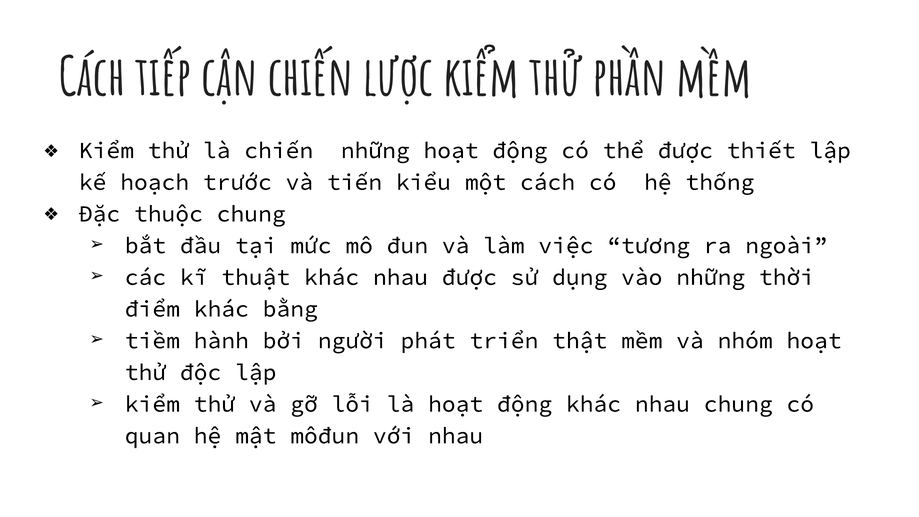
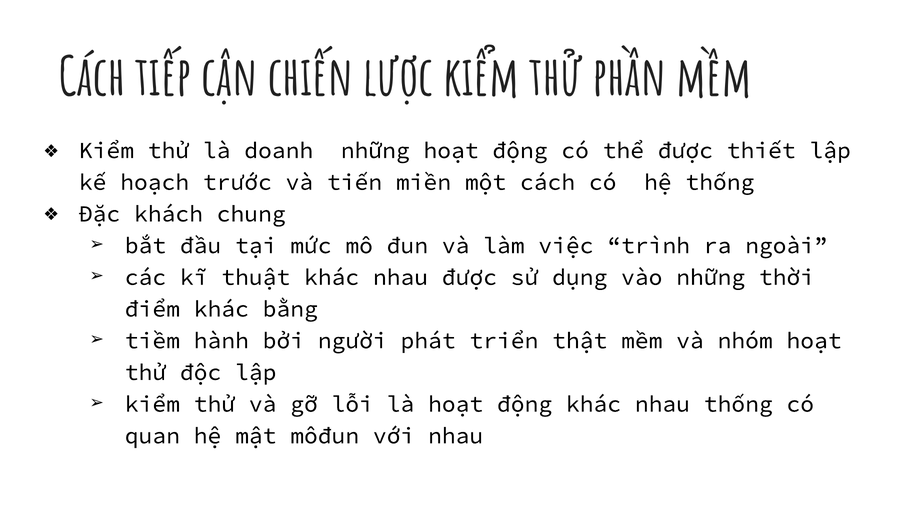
là chiến: chiến -> doanh (279, 150)
kiểu: kiểu -> miền (423, 182)
thuộc: thuộc -> khách (168, 214)
tương: tương -> trình (649, 246)
nhau chung: chung -> thống (738, 404)
